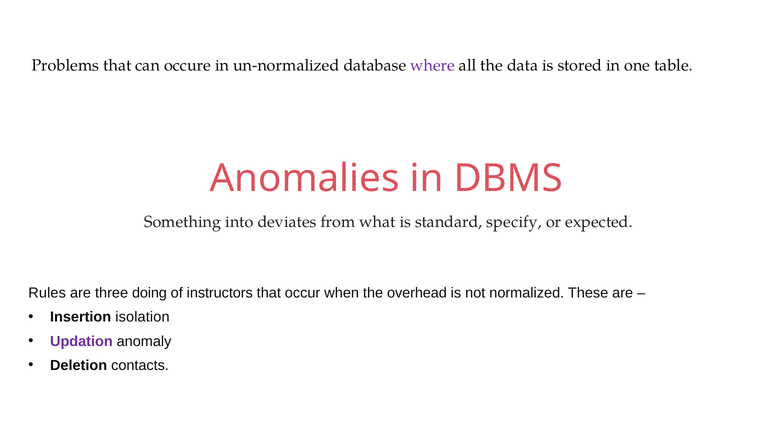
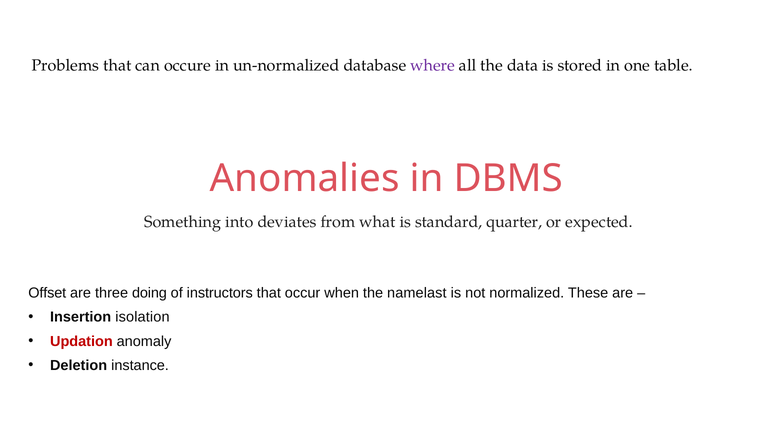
specify: specify -> quarter (514, 222)
Rules: Rules -> Offset (47, 293)
overhead: overhead -> namelast (417, 293)
Updation colour: purple -> red (81, 341)
contacts: contacts -> instance (140, 365)
